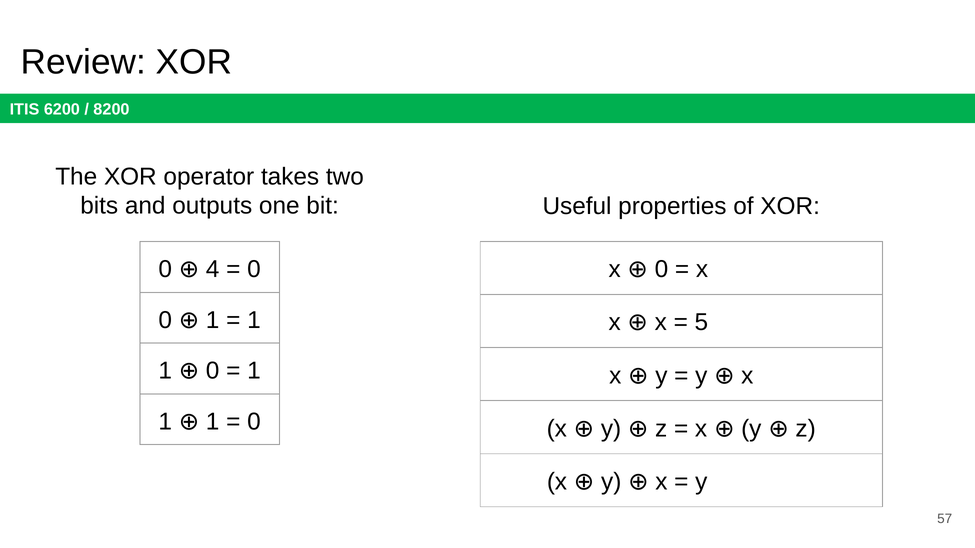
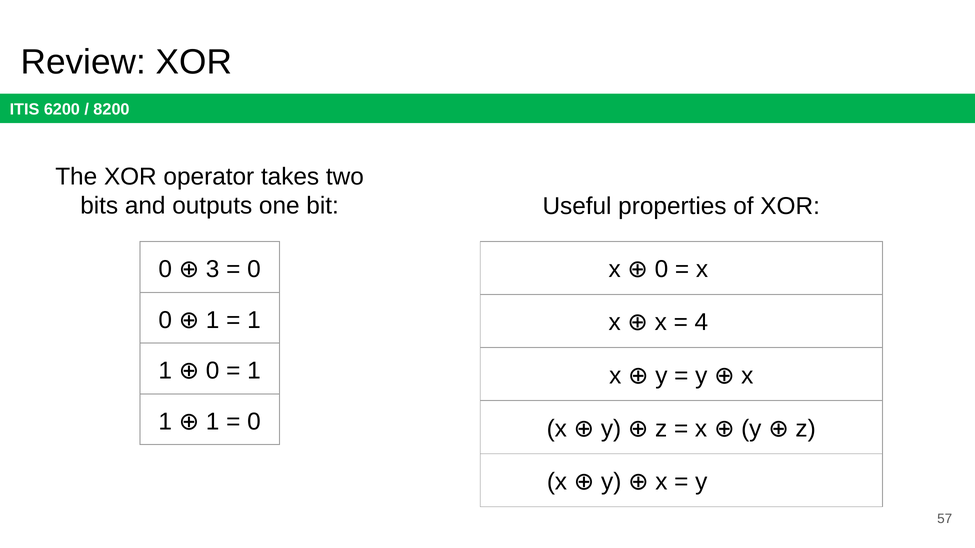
4: 4 -> 3 (213, 270)
5: 5 -> 4 (701, 323)
